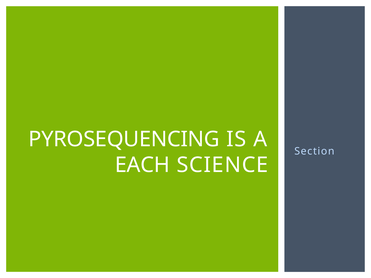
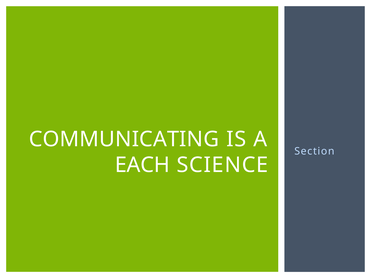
PYROSEQUENCING: PYROSEQUENCING -> COMMUNICATING (124, 139)
